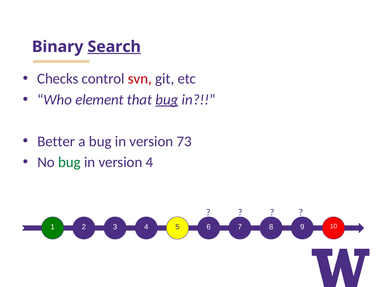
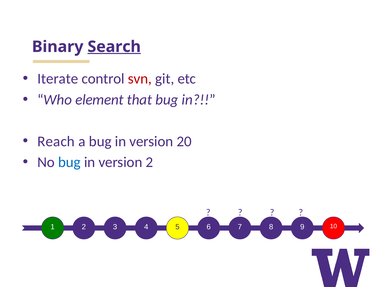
Checks: Checks -> Iterate (58, 79)
bug underline: present -> none (167, 100)
Better: Better -> Reach (56, 141)
73: 73 -> 20 (184, 141)
bug colour: green -> blue (69, 162)
version 4: 4 -> 2 (149, 162)
